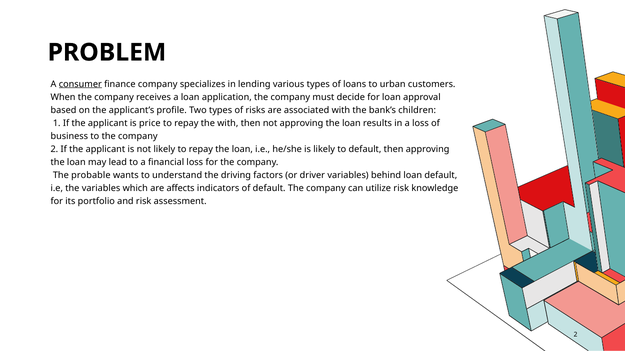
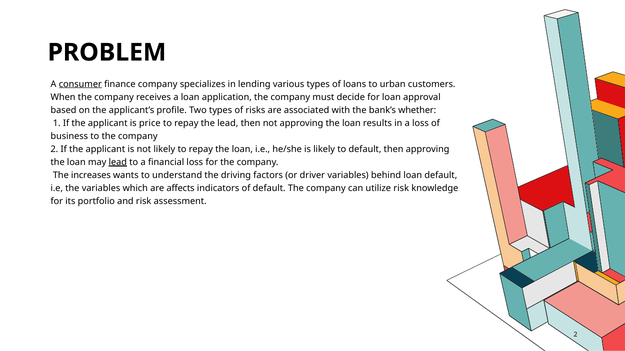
children: children -> whether (417, 110)
the with: with -> lead (228, 123)
lead underline: none -> present (118, 162)
probable: probable -> increases (91, 175)
